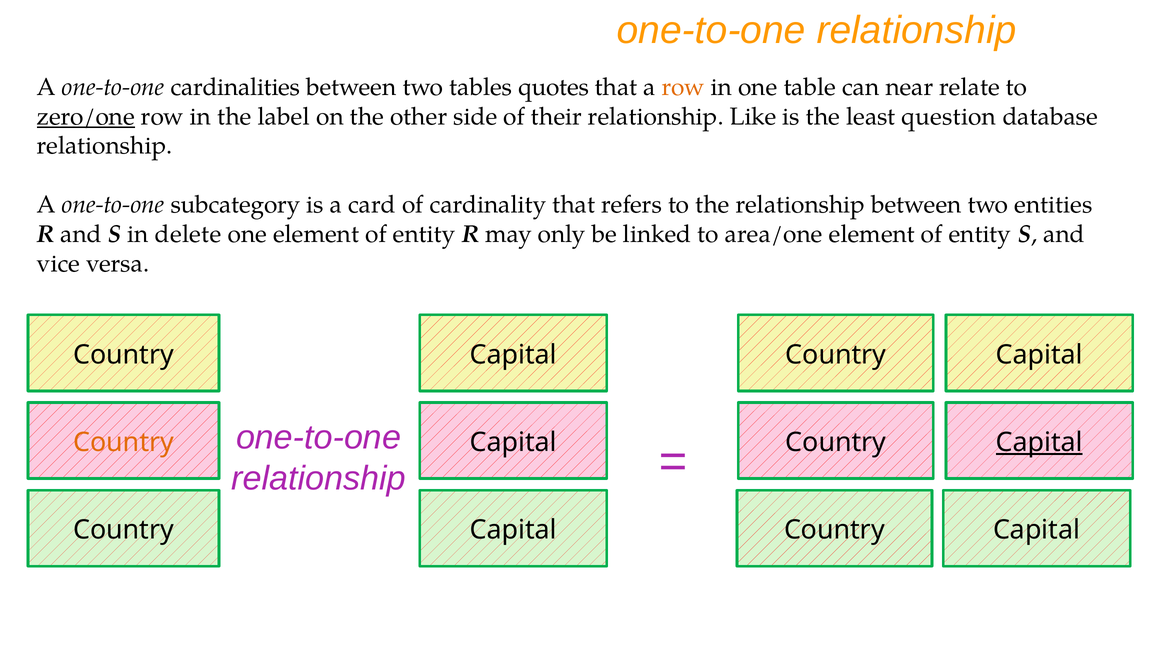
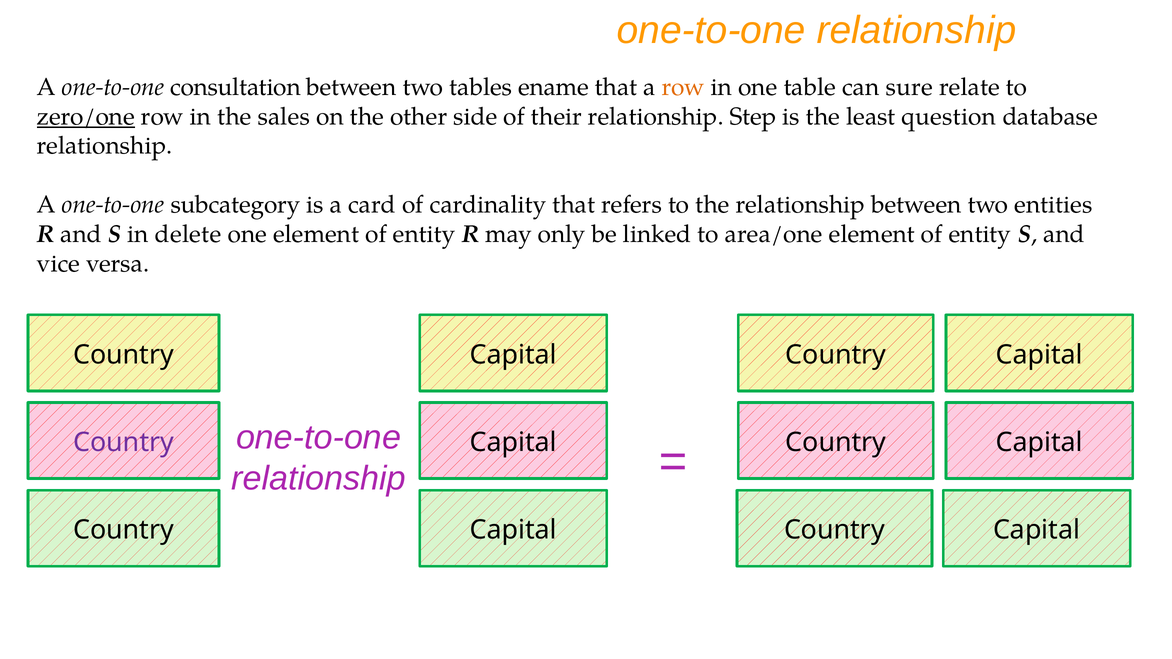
cardinalities: cardinalities -> consultation (235, 87)
quotes: quotes -> ename (554, 87)
near: near -> sure (909, 87)
label: label -> sales (284, 117)
Like: Like -> Step (753, 117)
Country colour: orange -> purple (124, 443)
Capital underline: present -> none (1039, 443)
